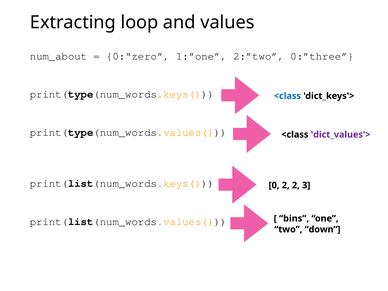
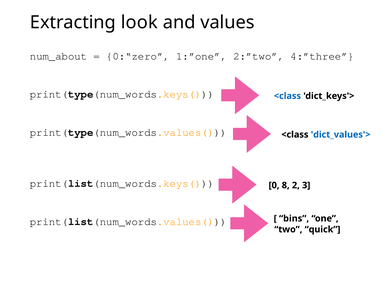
loop: loop -> look (139, 22)
0:”three: 0:”three -> 4:”three (322, 56)
dict_values'> colour: purple -> blue (341, 135)
0 2: 2 -> 8 (286, 185)
down: down -> quick (322, 229)
